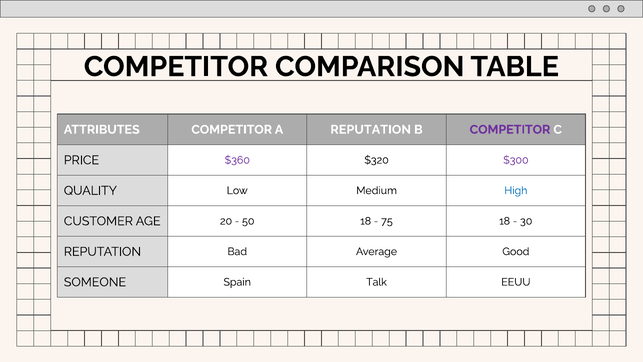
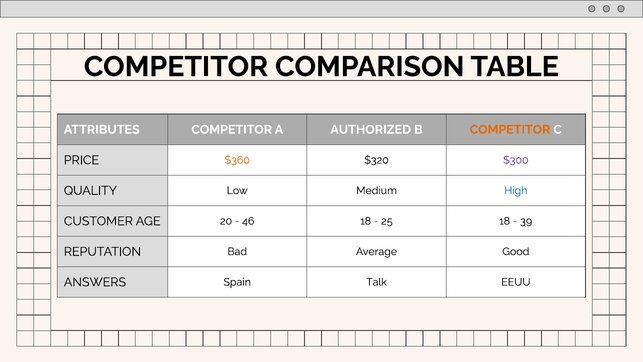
A REPUTATION: REPUTATION -> AUTHORIZED (371, 130)
COMPETITOR colour: purple -> orange (510, 130)
$360 colour: purple -> orange (237, 160)
50: 50 -> 46 (248, 221)
75: 75 -> 25 (387, 221)
30: 30 -> 39 (526, 221)
SOMEONE: SOMEONE -> ANSWERS (95, 282)
